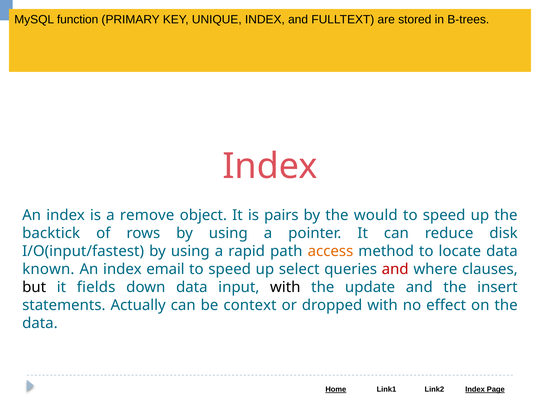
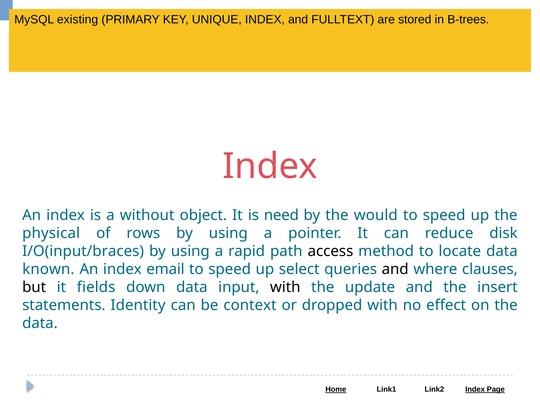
function: function -> existing (78, 20)
remove: remove -> without (147, 215)
pairs: pairs -> need (281, 215)
backtick: backtick -> physical (51, 233)
I/O(input/fastest: I/O(input/fastest -> I/O(input/braces (83, 251)
access colour: orange -> black (330, 251)
and colour: red -> black (395, 269)
Actually: Actually -> Identity (138, 305)
